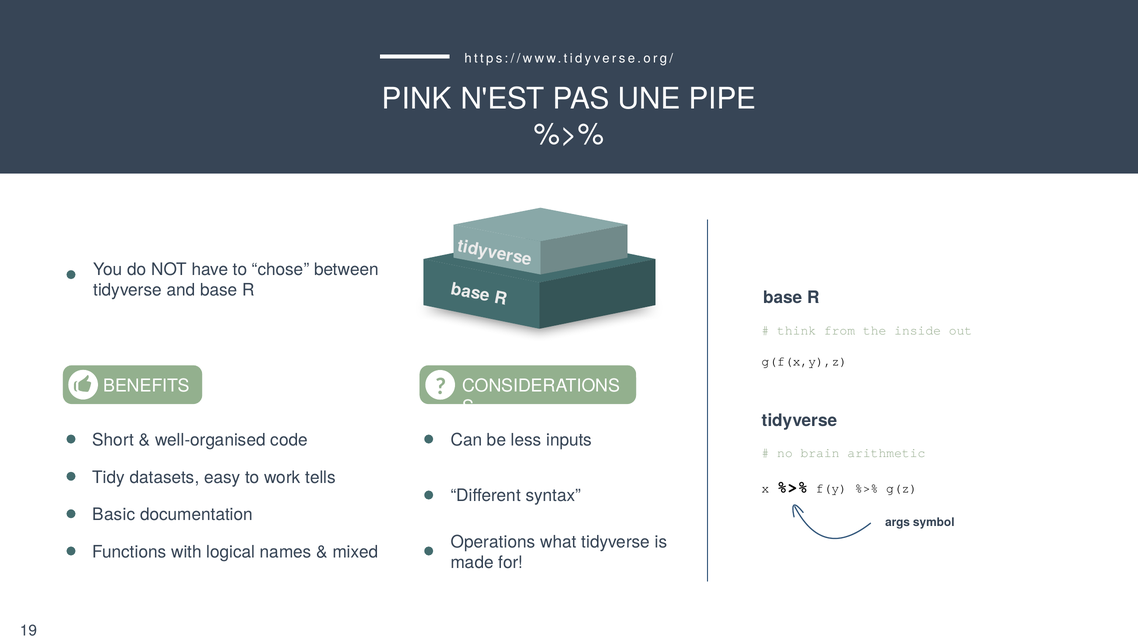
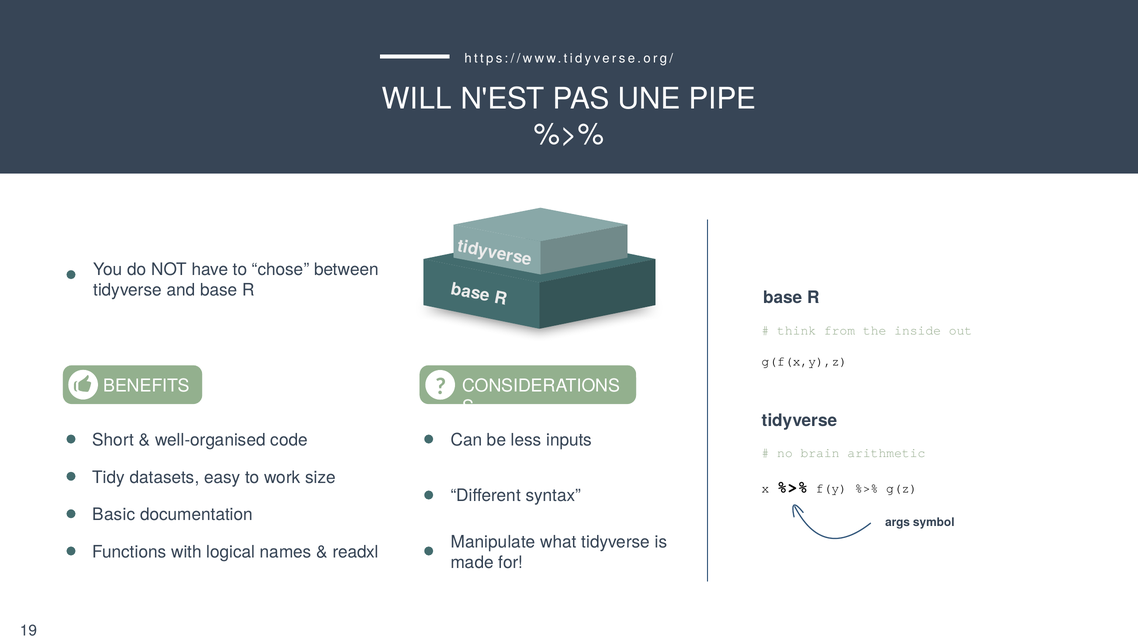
PINK: PINK -> WILL (417, 99)
tells: tells -> size (320, 477)
Operations: Operations -> Manipulate (493, 541)
mixed: mixed -> readxl (356, 552)
